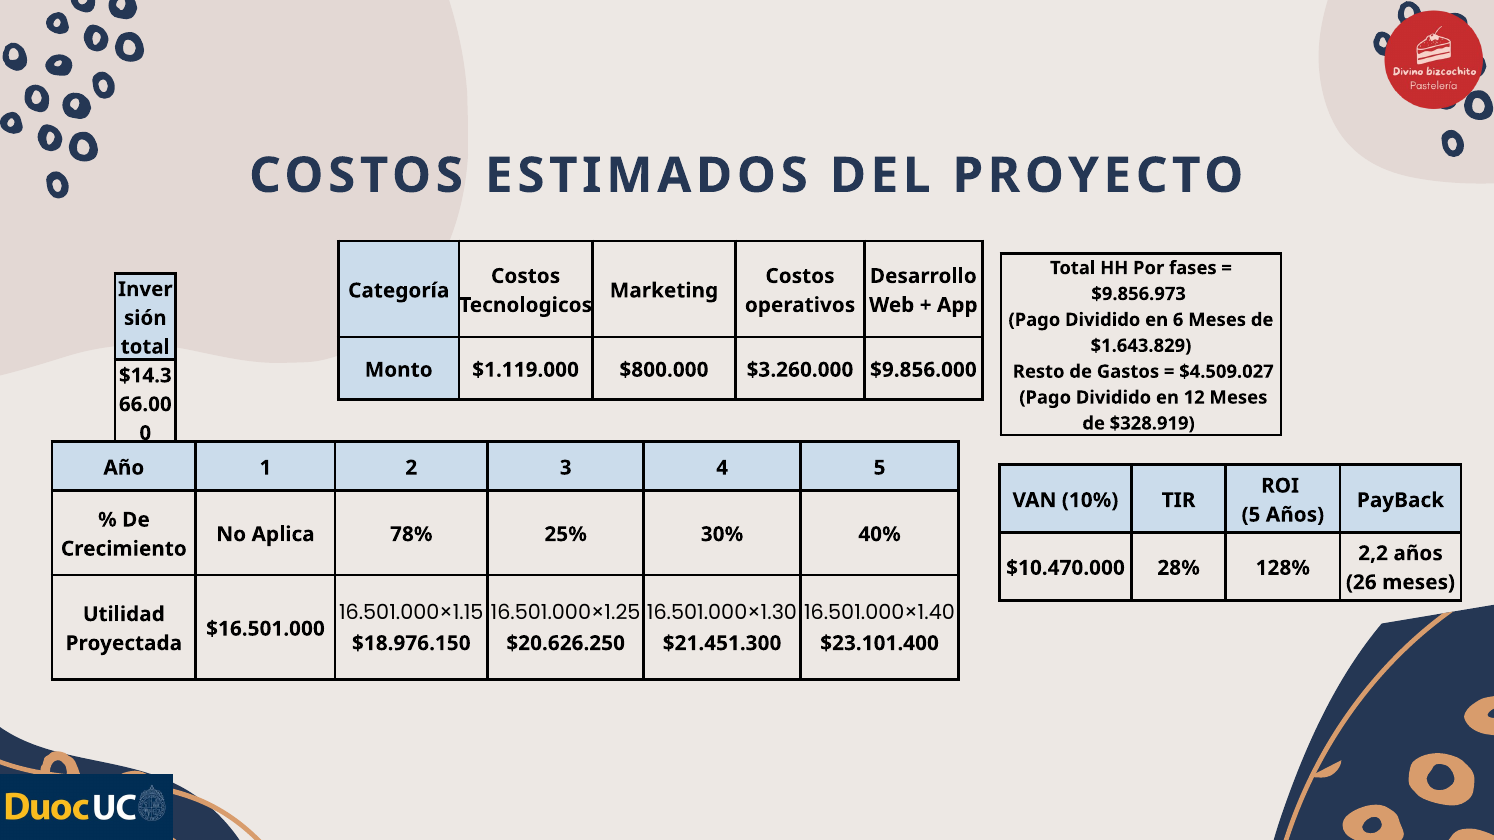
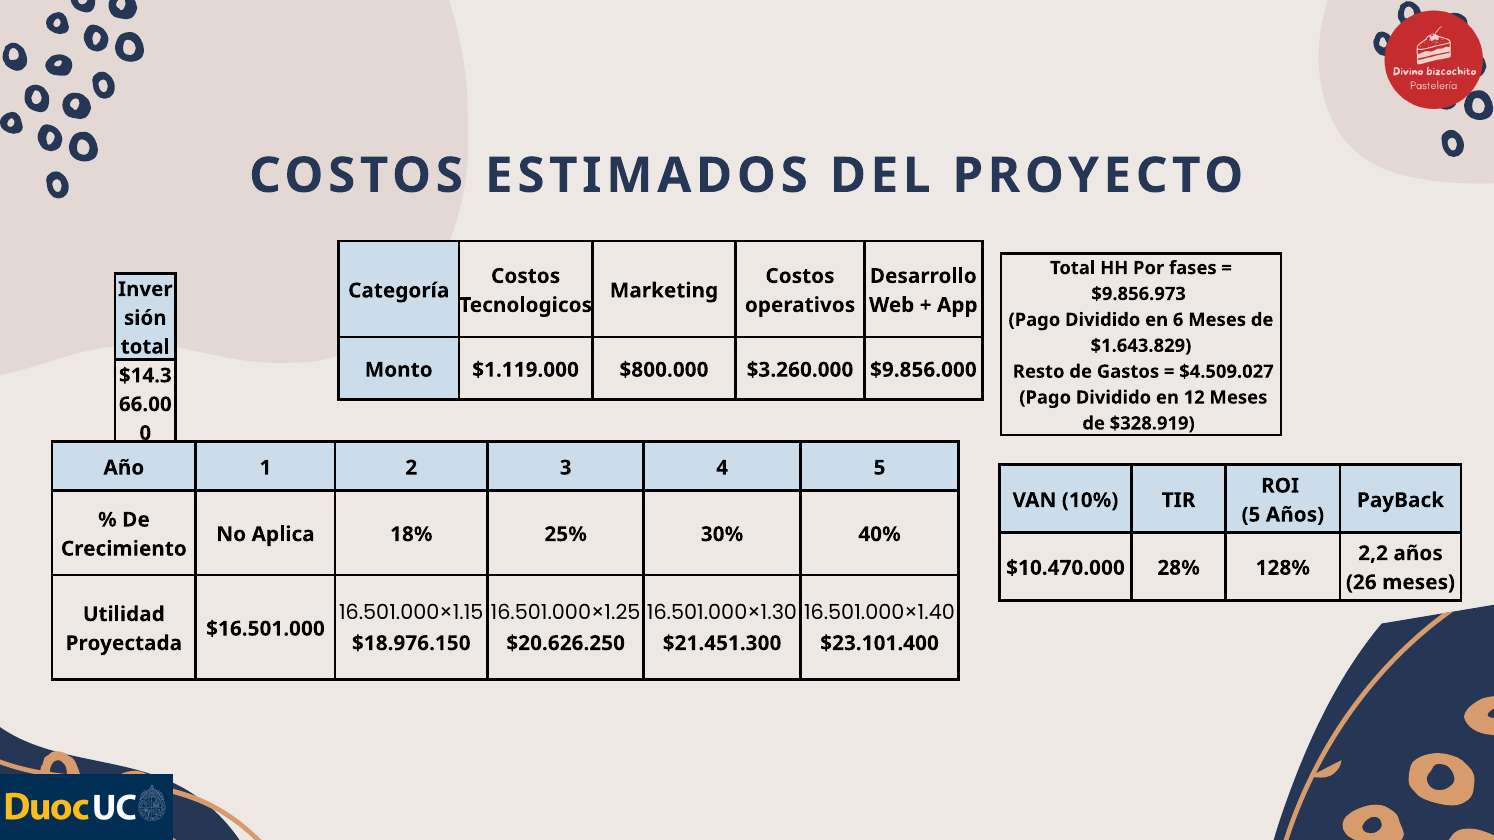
78%: 78% -> 18% (411, 535)
